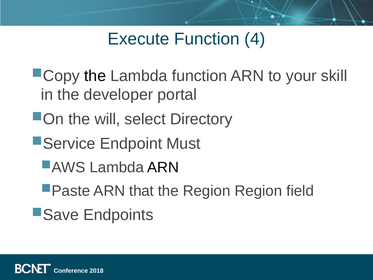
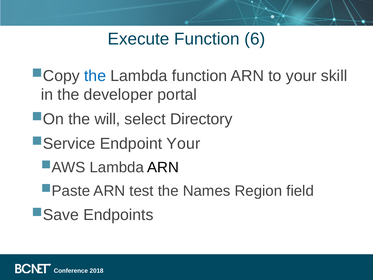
4: 4 -> 6 (255, 39)
the colour: black -> blue (95, 76)
Endpoint Must: Must -> Your (183, 144)
that: that -> test (141, 191)
the Region: Region -> Names (207, 191)
